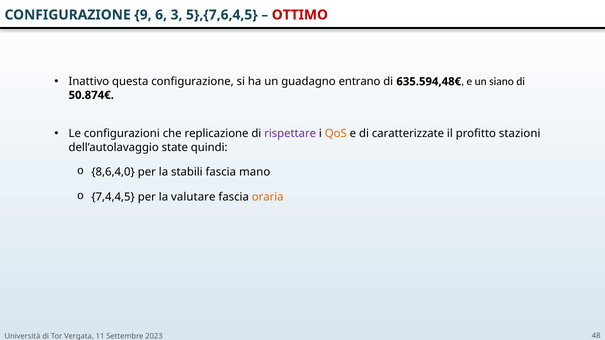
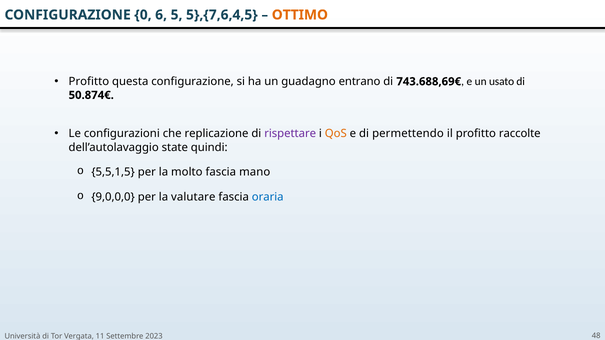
9: 9 -> 0 (143, 15)
3: 3 -> 5 (177, 15)
OTTIMO colour: red -> orange (300, 15)
Inattivo: Inattivo -> Profitto (89, 82)
635.594,48€: 635.594,48€ -> 743.688,69€ (429, 82)
siano: siano -> usato (502, 82)
caratterizzate: caratterizzate -> permettendo (408, 134)
stazioni: stazioni -> raccolte (520, 134)
8,6,4,0: 8,6,4,0 -> 5,5,1,5 (113, 172)
stabili: stabili -> molto (187, 172)
7,4,4,5: 7,4,4,5 -> 9,0,0,0 (113, 197)
oraria colour: orange -> blue (268, 197)
